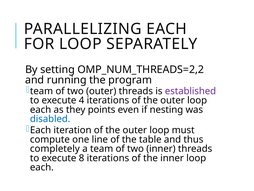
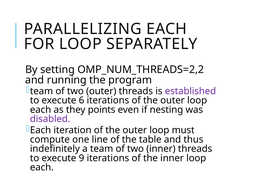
4: 4 -> 6 (82, 100)
disabled colour: blue -> purple (50, 119)
completely: completely -> indefinitely (55, 148)
8: 8 -> 9 (82, 158)
